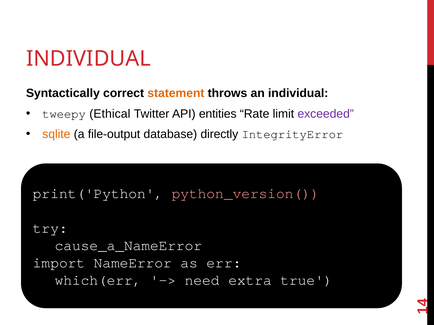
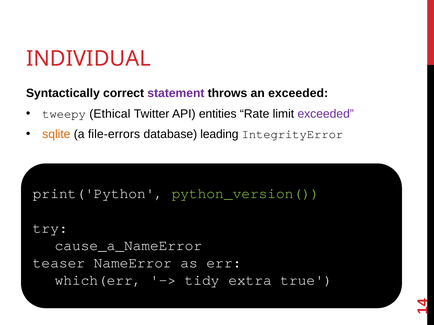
statement colour: orange -> purple (176, 93)
an individual: individual -> exceeded (298, 93)
file-output: file-output -> file-errors (114, 134)
directly: directly -> leading (219, 134)
python_version( colour: pink -> light green (246, 194)
import: import -> teaser (59, 263)
need: need -> tidy (202, 281)
